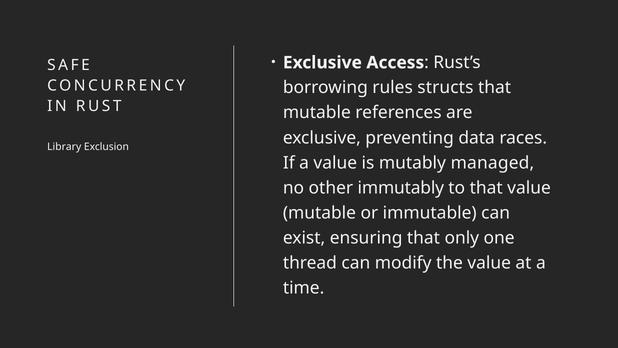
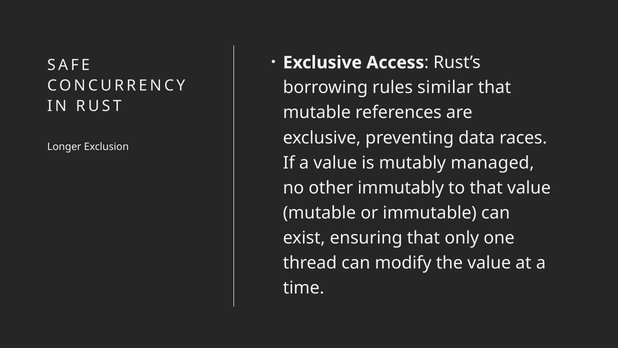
structs: structs -> similar (445, 88)
Library: Library -> Longer (64, 147)
